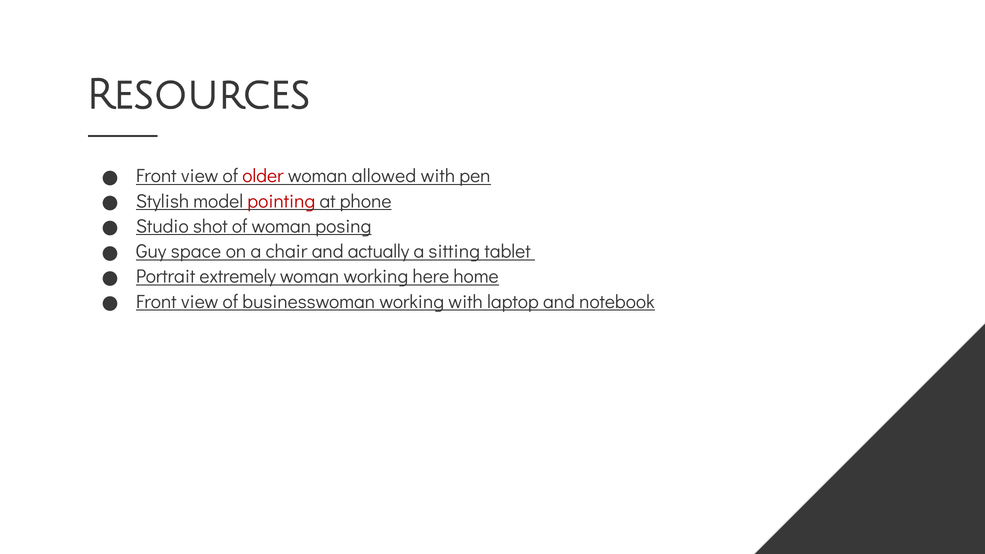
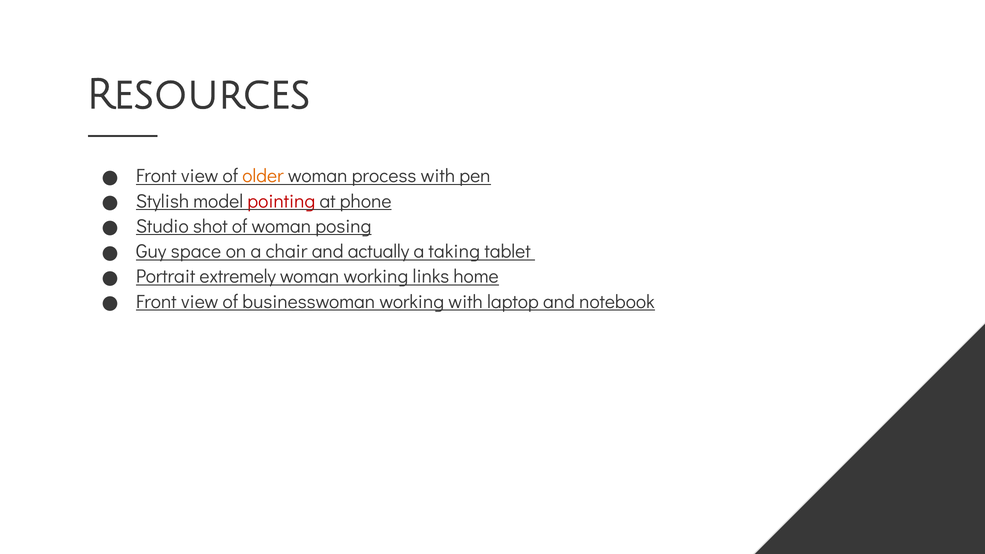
older colour: red -> orange (263, 176)
allowed: allowed -> process (384, 176)
sitting: sitting -> taking (454, 251)
here: here -> links (431, 277)
